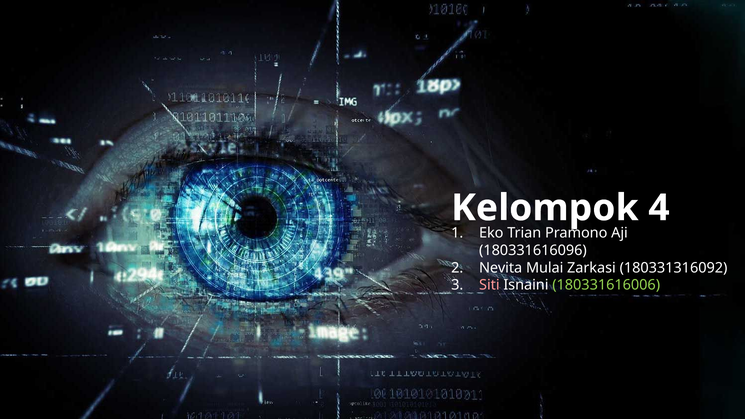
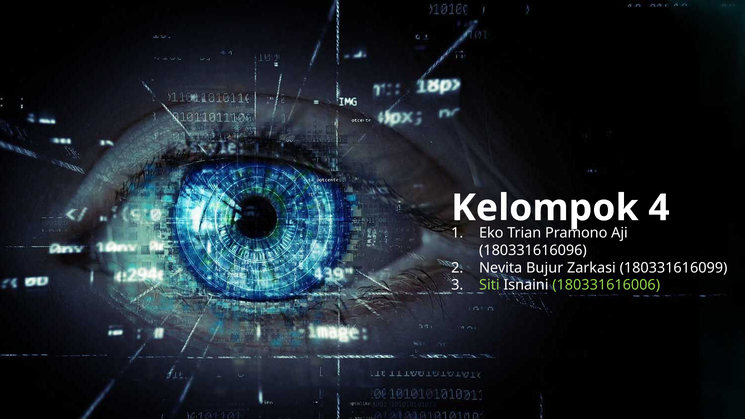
Mulai: Mulai -> Bujur (545, 268)
180331316092: 180331316092 -> 180331616099 (674, 268)
Siti colour: pink -> light green (489, 285)
